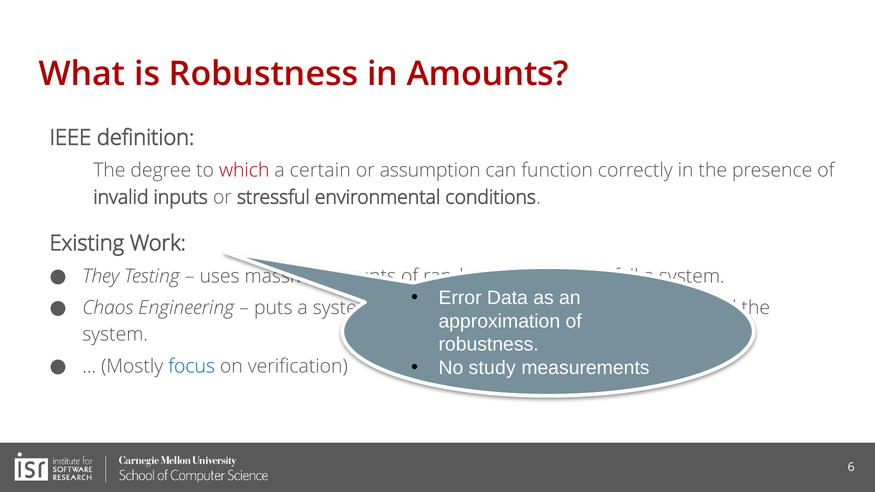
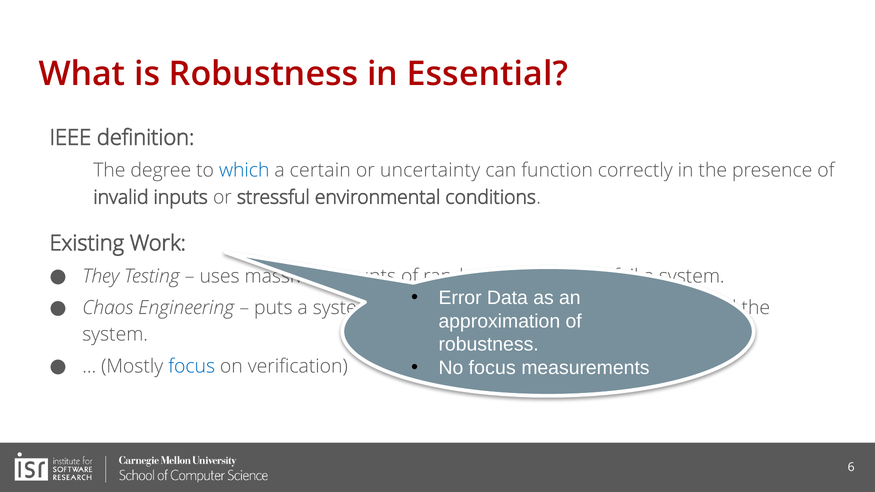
in Amounts: Amounts -> Essential (488, 74)
which colour: red -> blue (244, 171)
assumption: assumption -> uncertainty (430, 171)
No study: study -> focus (492, 368)
